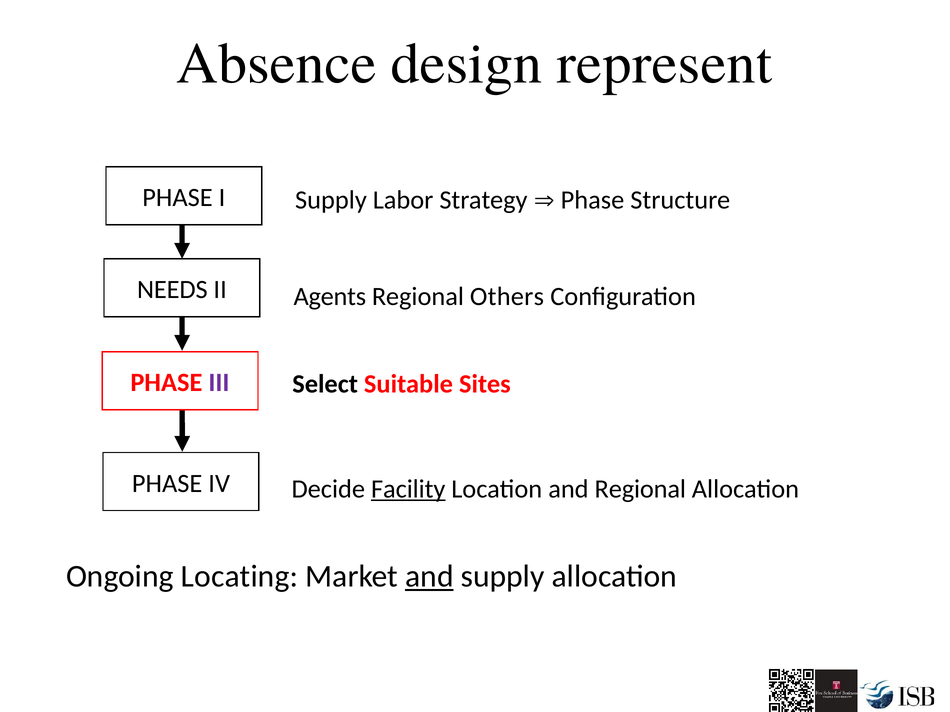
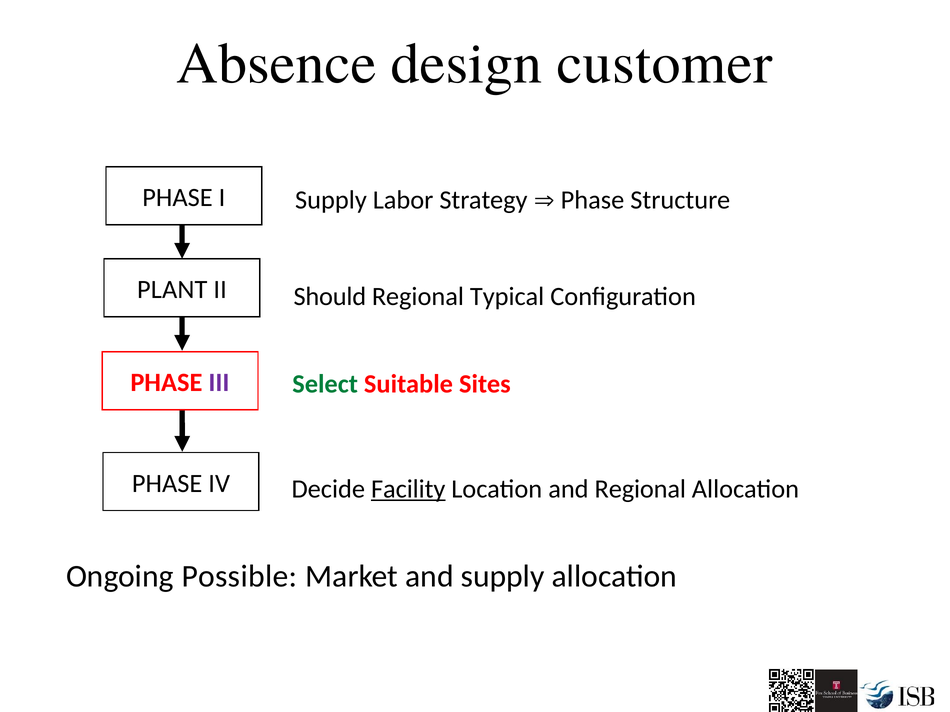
represent: represent -> customer (665, 64)
NEEDS: NEEDS -> PLANT (172, 290)
Agents: Agents -> Should (330, 297)
Others: Others -> Typical (507, 297)
Select colour: black -> green (325, 384)
Locating: Locating -> Possible (239, 577)
and underline: present -> none (429, 577)
